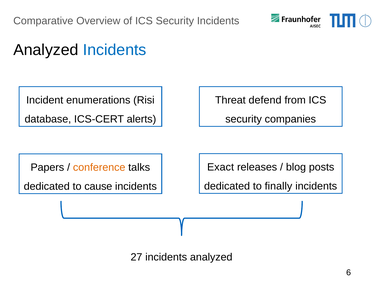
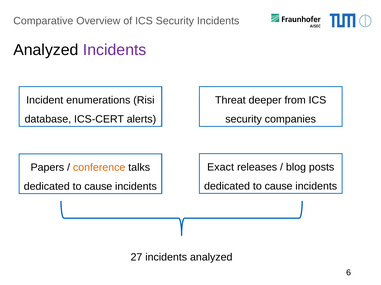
Incidents colour: blue -> purple (115, 50)
defend: defend -> deeper (265, 100)
finally: finally -> cause (279, 187)
